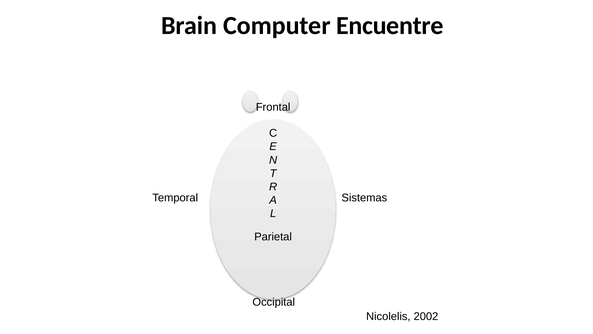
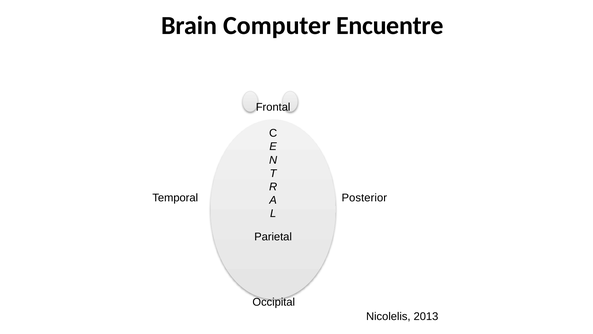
Sistemas: Sistemas -> Posterior (364, 198)
2002: 2002 -> 2013 (426, 316)
